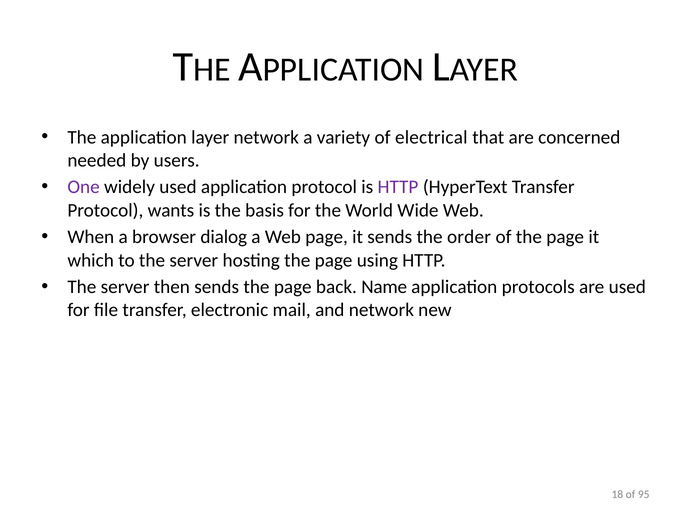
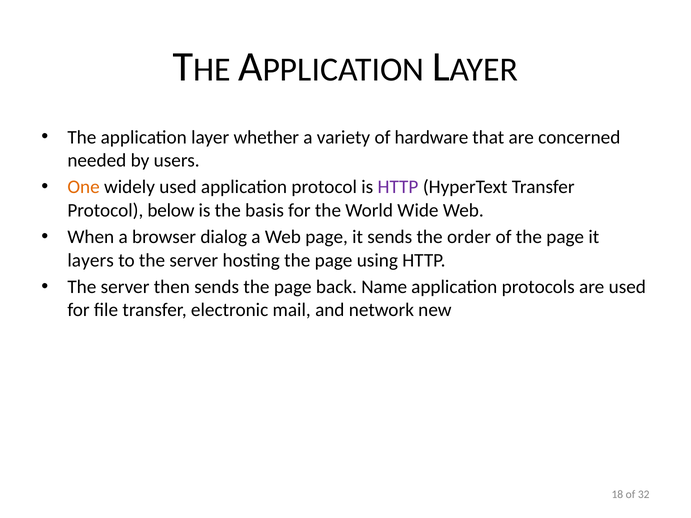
layer network: network -> whether (266, 137)
electrical: electrical -> hardware (431, 137)
One colour: purple -> orange (84, 187)
wants: wants -> below (171, 210)
which: which -> layers (91, 260)
95: 95 -> 32 (644, 495)
